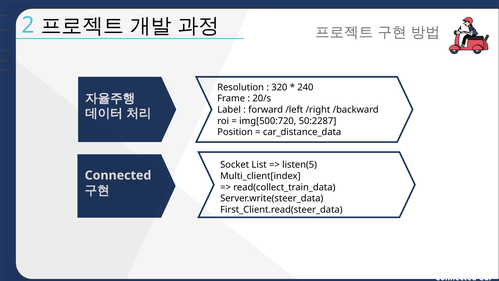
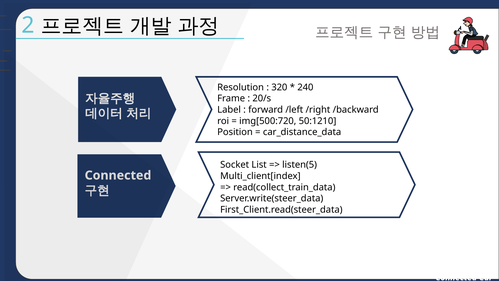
50:2287: 50:2287 -> 50:1210 (318, 121)
